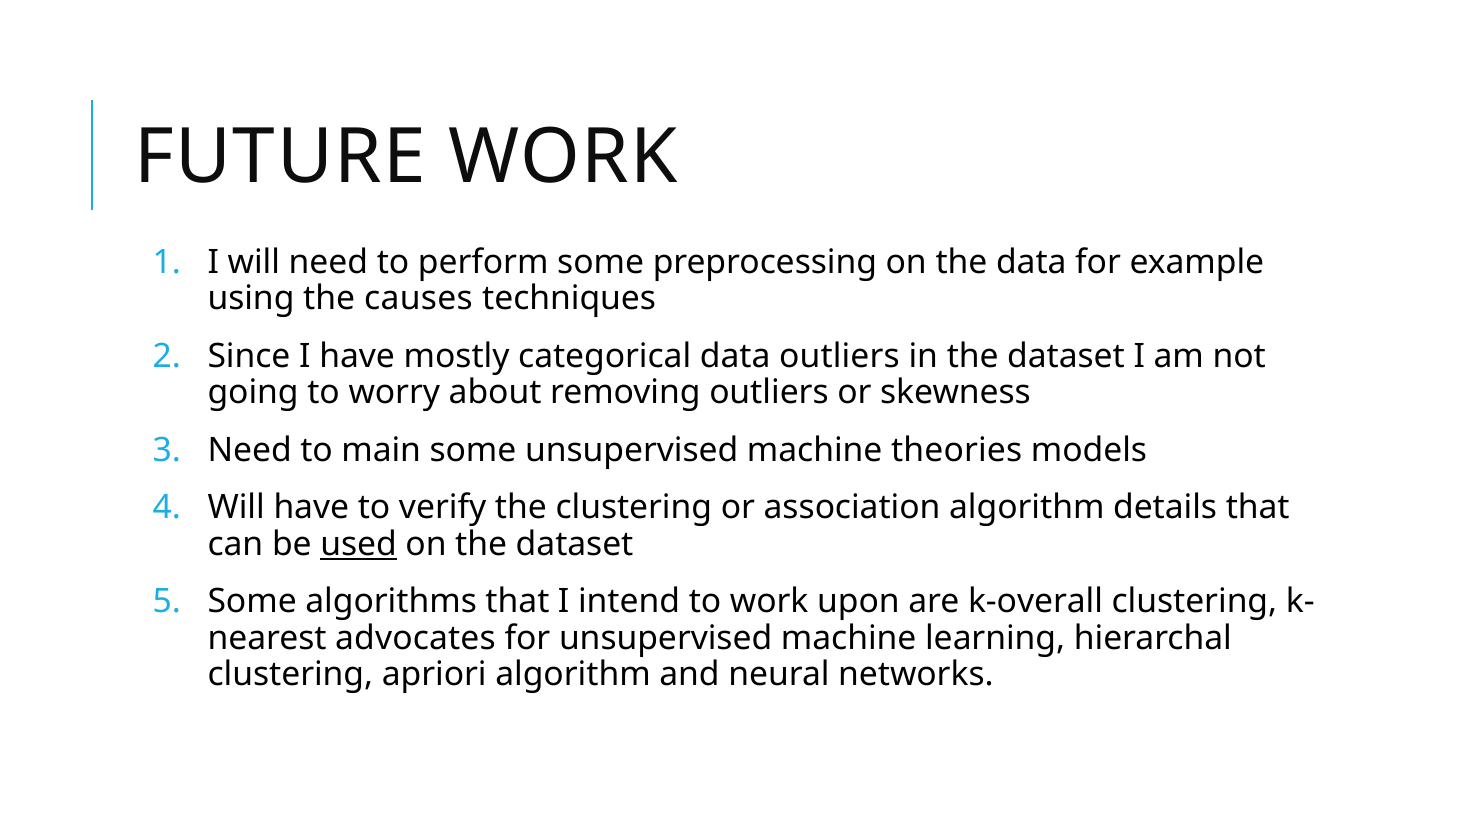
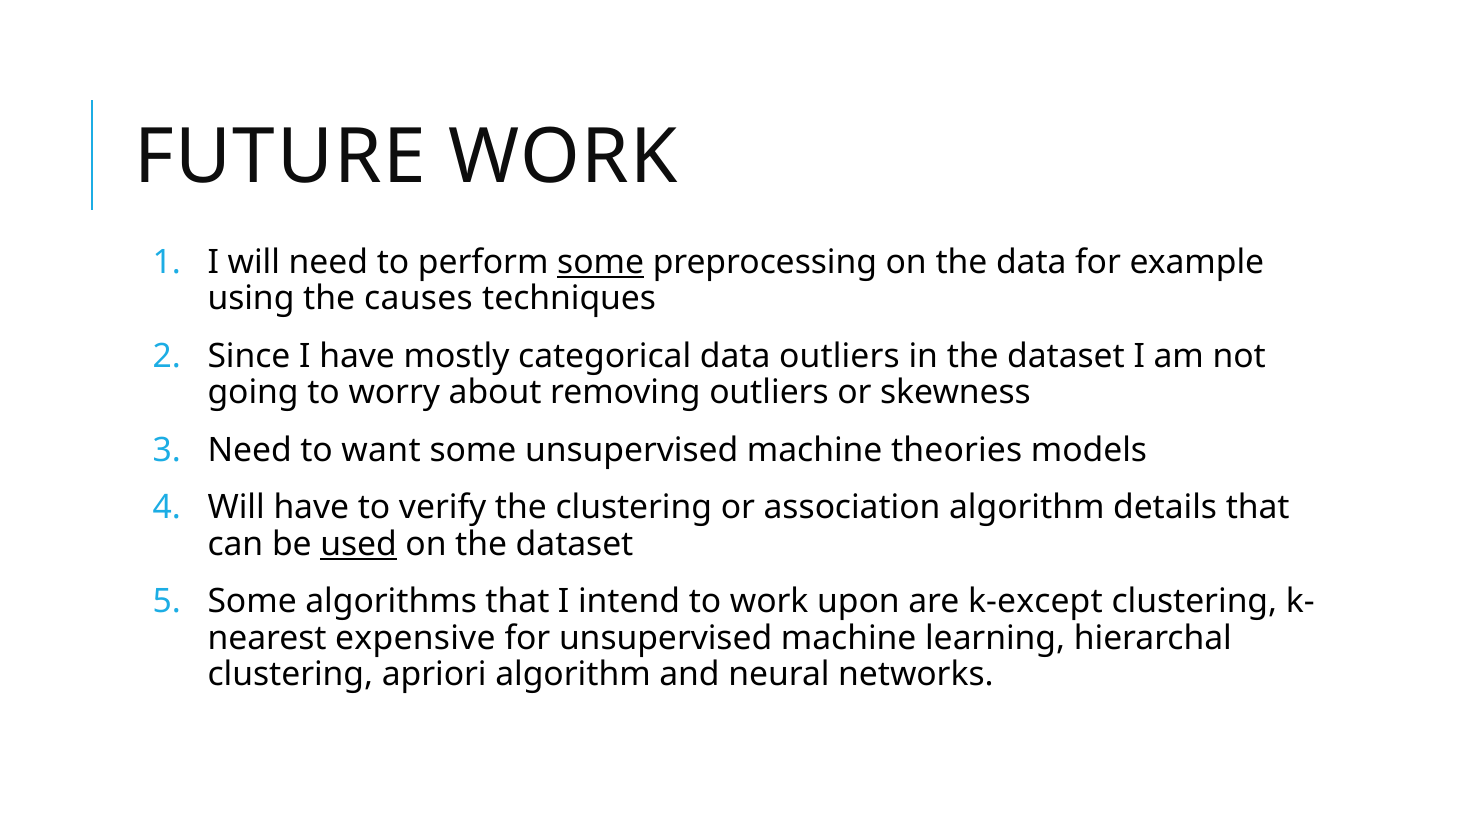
some underline: none -> present (601, 262)
main: main -> want (381, 450)
k-overall: k-overall -> k-except (1035, 602)
advocates: advocates -> expensive (415, 638)
